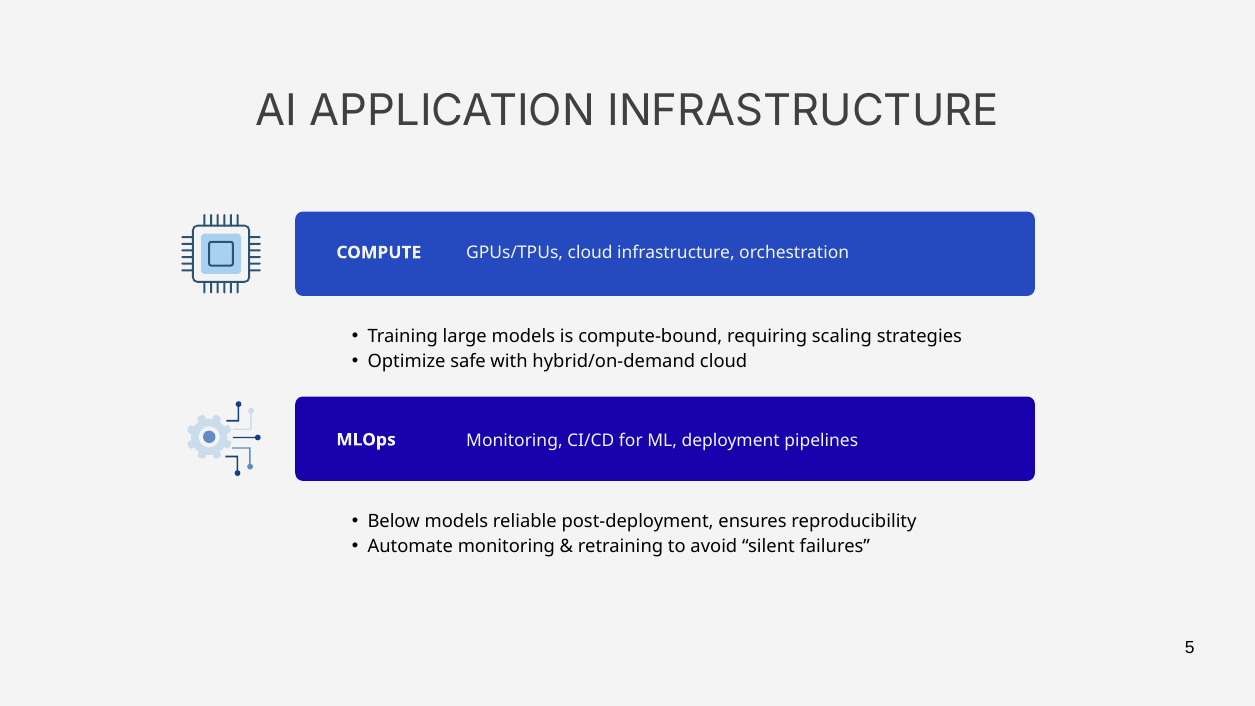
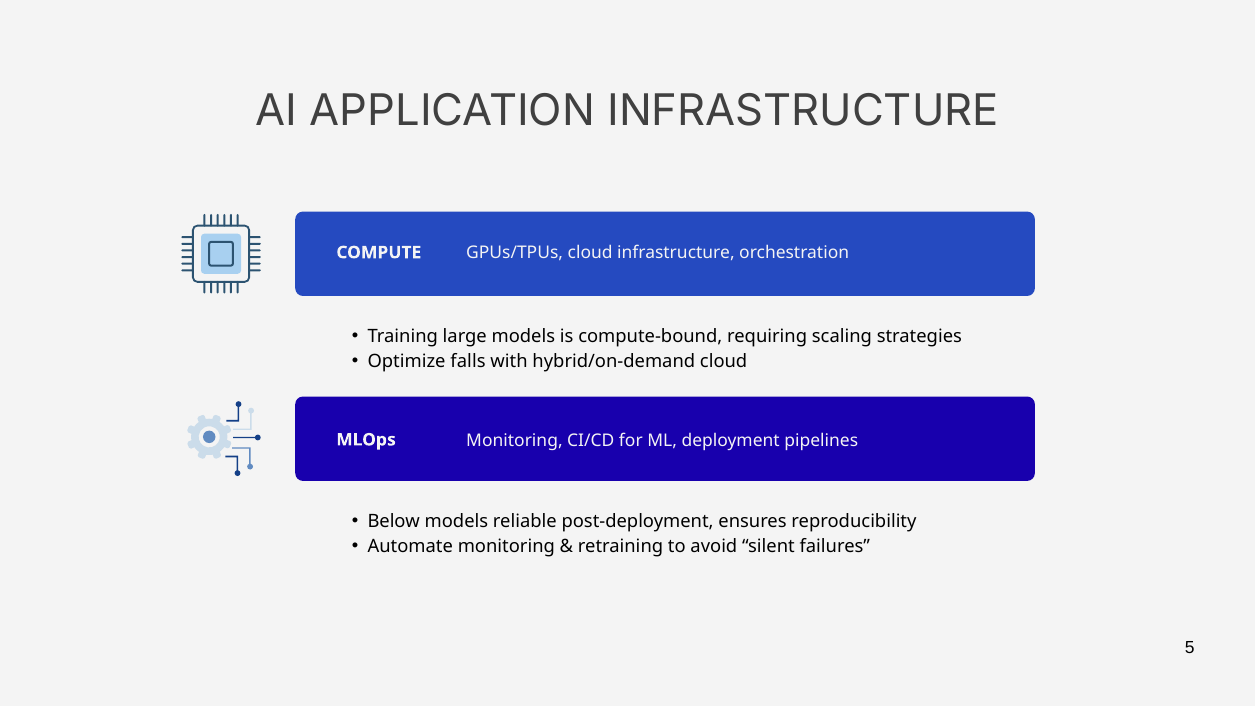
safe: safe -> falls (468, 362)
